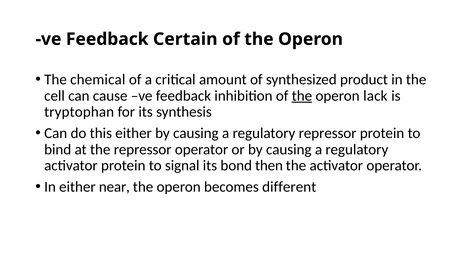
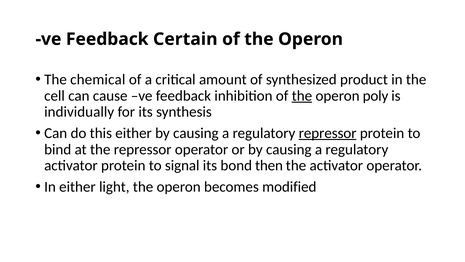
lack: lack -> poly (376, 96)
tryptophan: tryptophan -> individually (79, 112)
repressor underline: none -> present (328, 133)
near: near -> light (114, 186)
different: different -> modified (289, 186)
